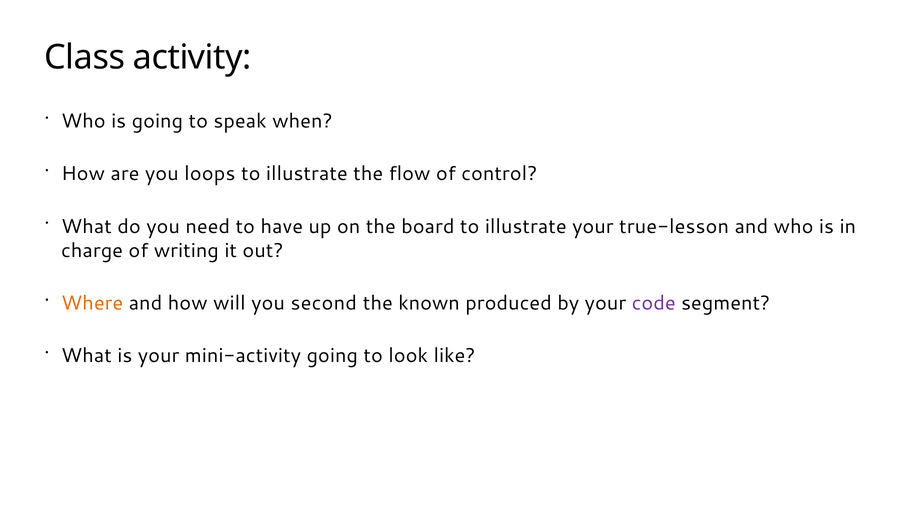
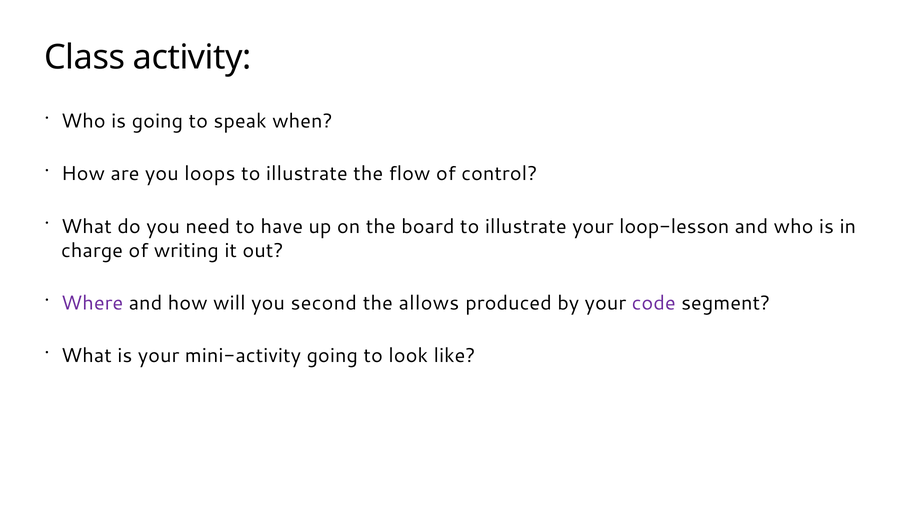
true-lesson: true-lesson -> loop-lesson (674, 227)
Where colour: orange -> purple (92, 303)
known: known -> allows (429, 303)
